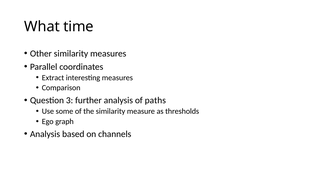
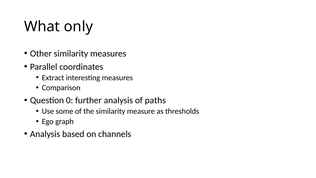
time: time -> only (78, 27)
3: 3 -> 0 (70, 100)
